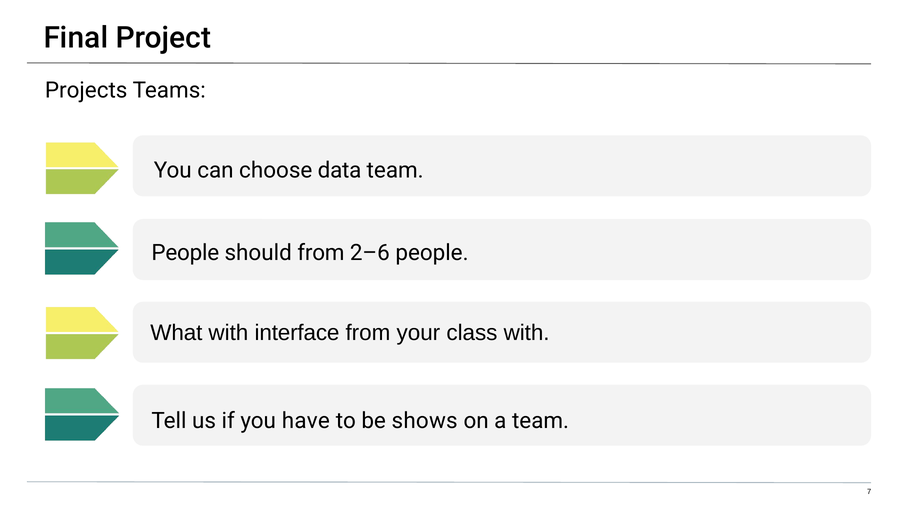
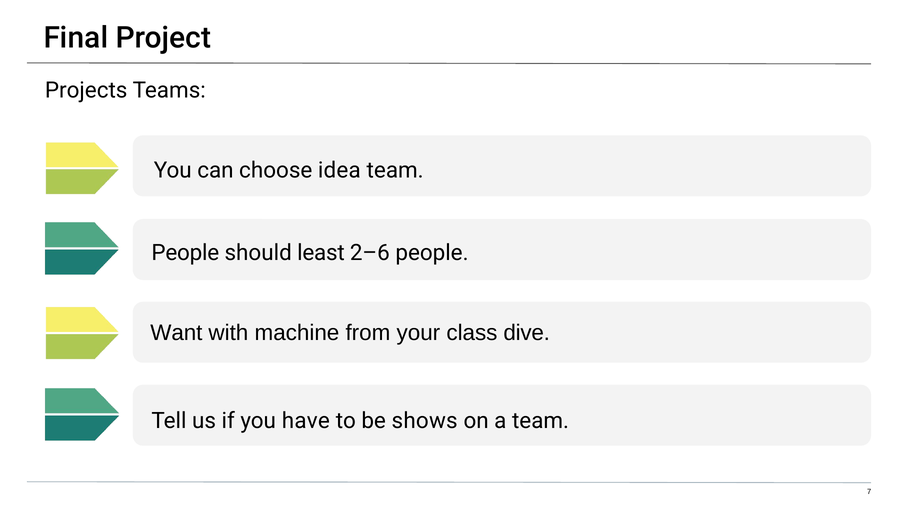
data: data -> idea (339, 171)
should from: from -> least (321, 253)
What: What -> Want (176, 333)
interface: interface -> machine (297, 333)
class with: with -> dive (527, 333)
